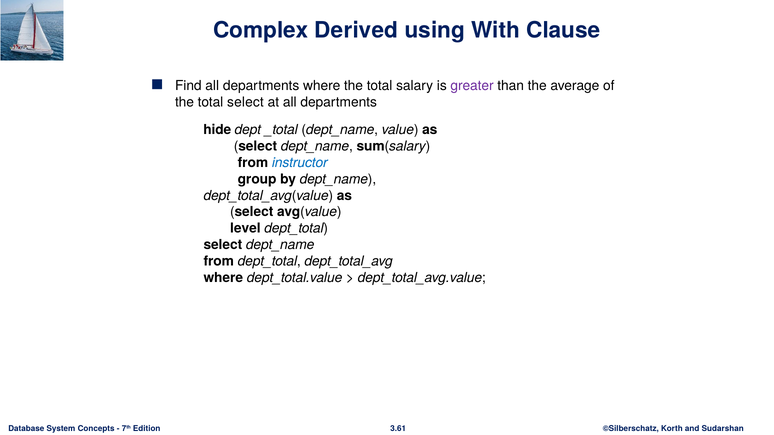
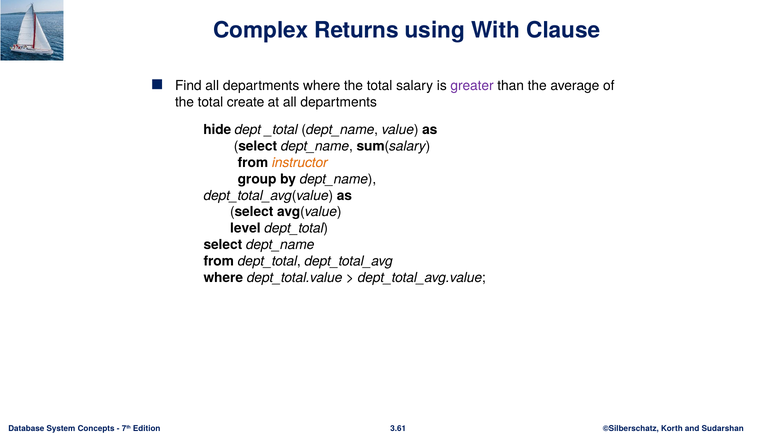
Derived: Derived -> Returns (356, 30)
total select: select -> create (246, 102)
instructor colour: blue -> orange (300, 163)
